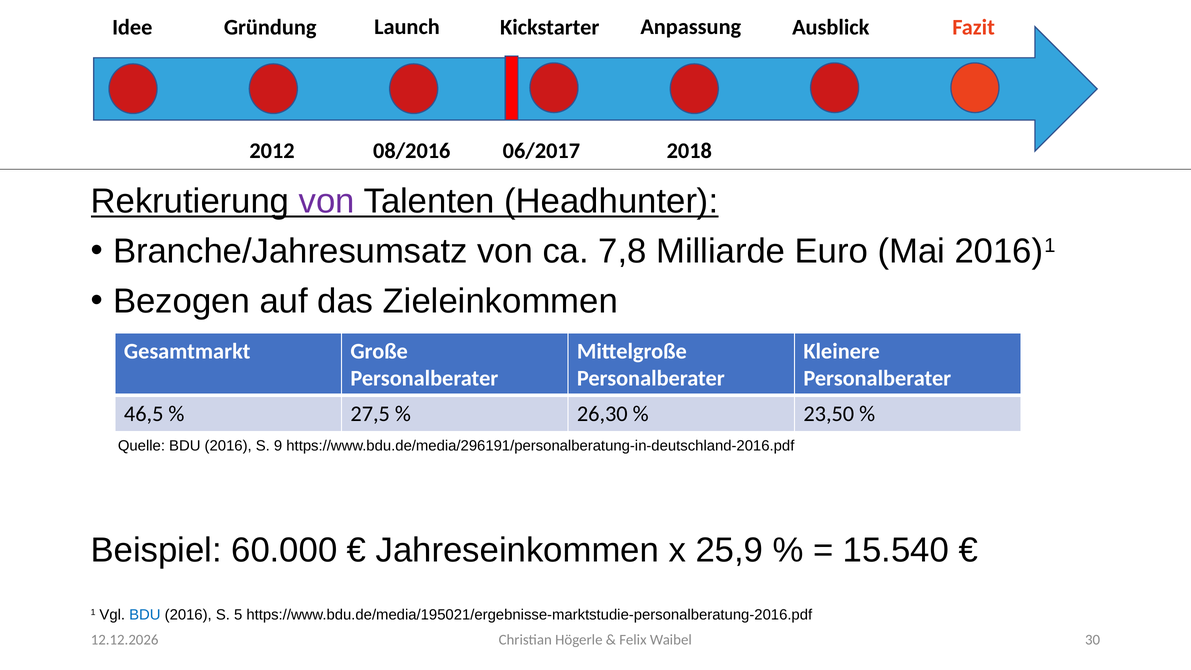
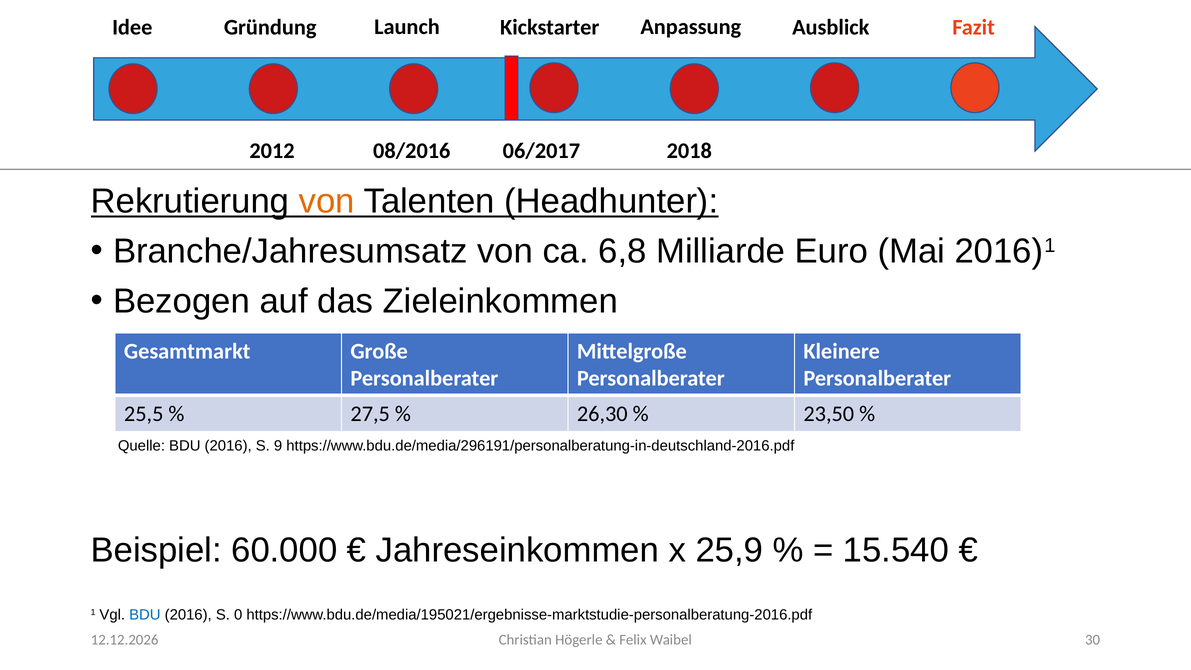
von colour: purple -> orange (327, 201)
7,8: 7,8 -> 6,8 (623, 251)
46,5: 46,5 -> 25,5 (144, 414)
5: 5 -> 0 (238, 615)
